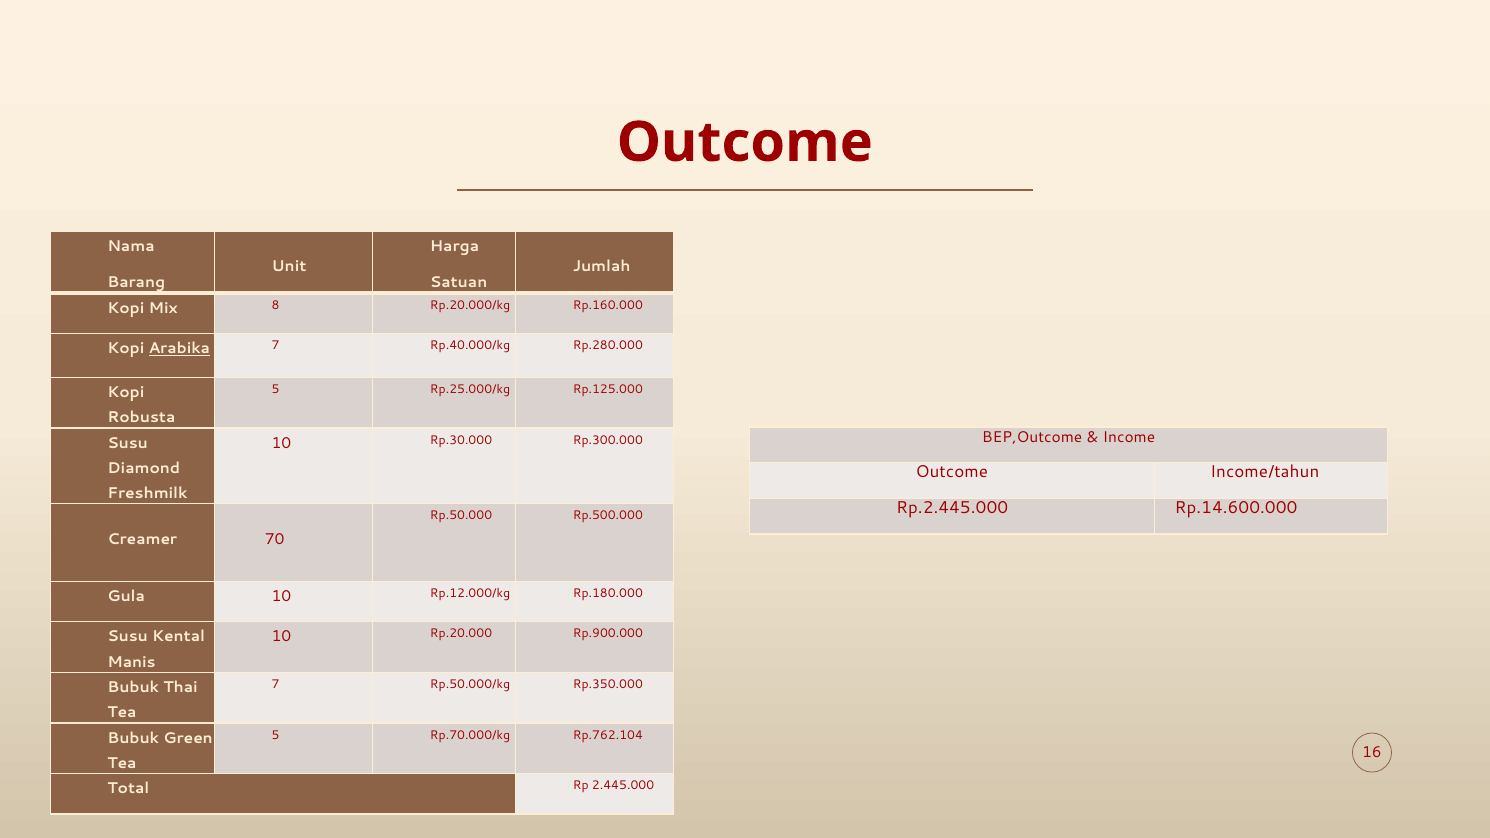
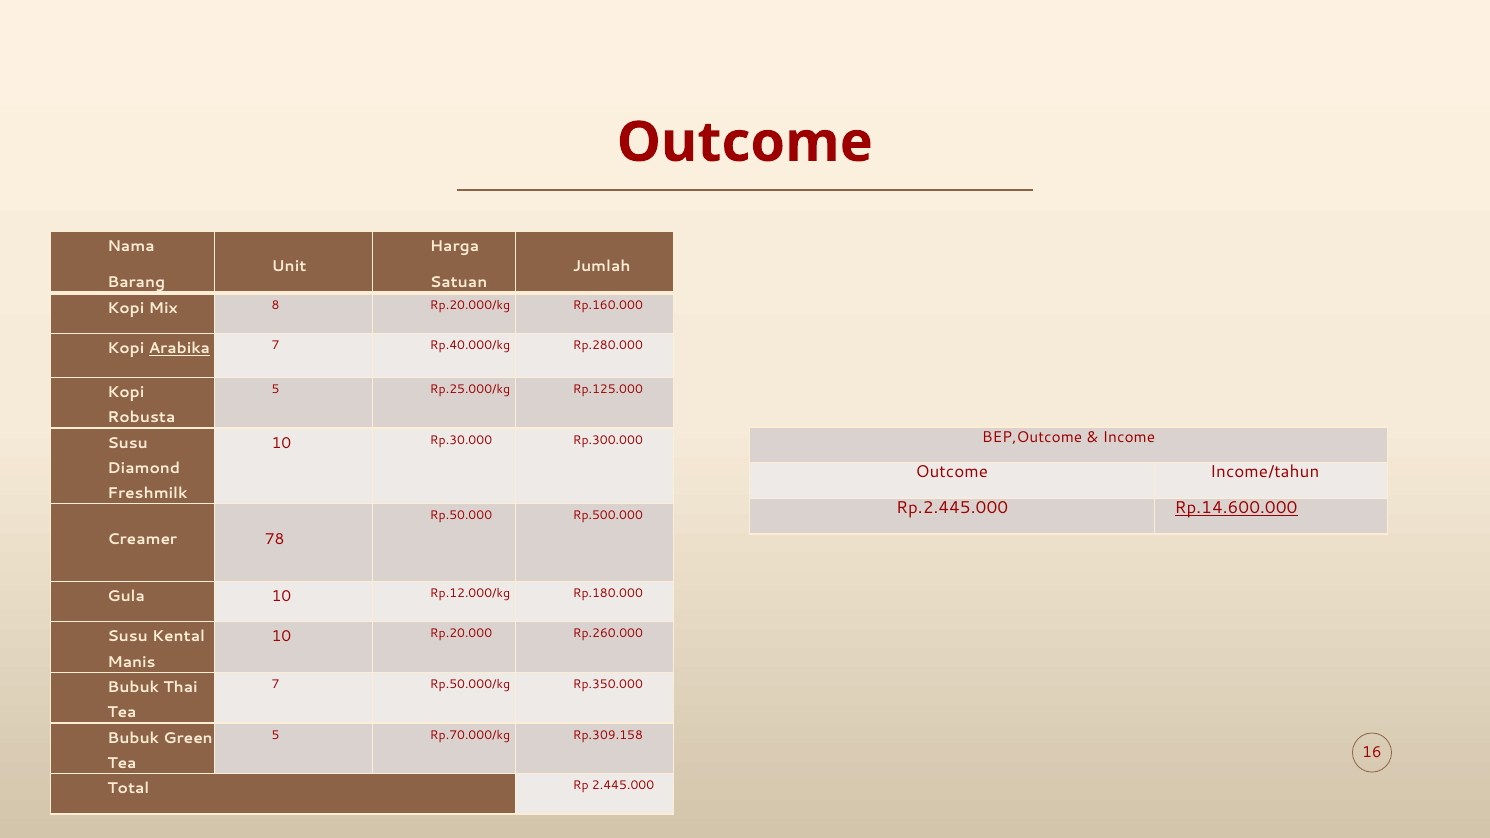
Rp.14.600.000 underline: none -> present (1236, 508)
70: 70 -> 78 (275, 539)
Rp.900.000: Rp.900.000 -> Rp.260.000 (608, 634)
Rp.762.104: Rp.762.104 -> Rp.309.158 (608, 735)
